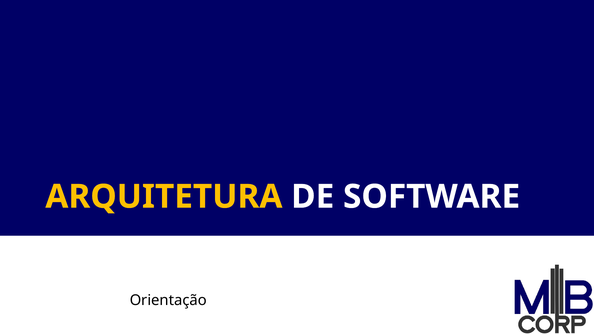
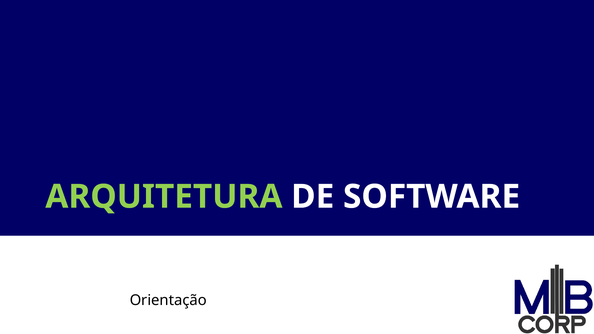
ARQUITETURA colour: yellow -> light green (164, 197)
